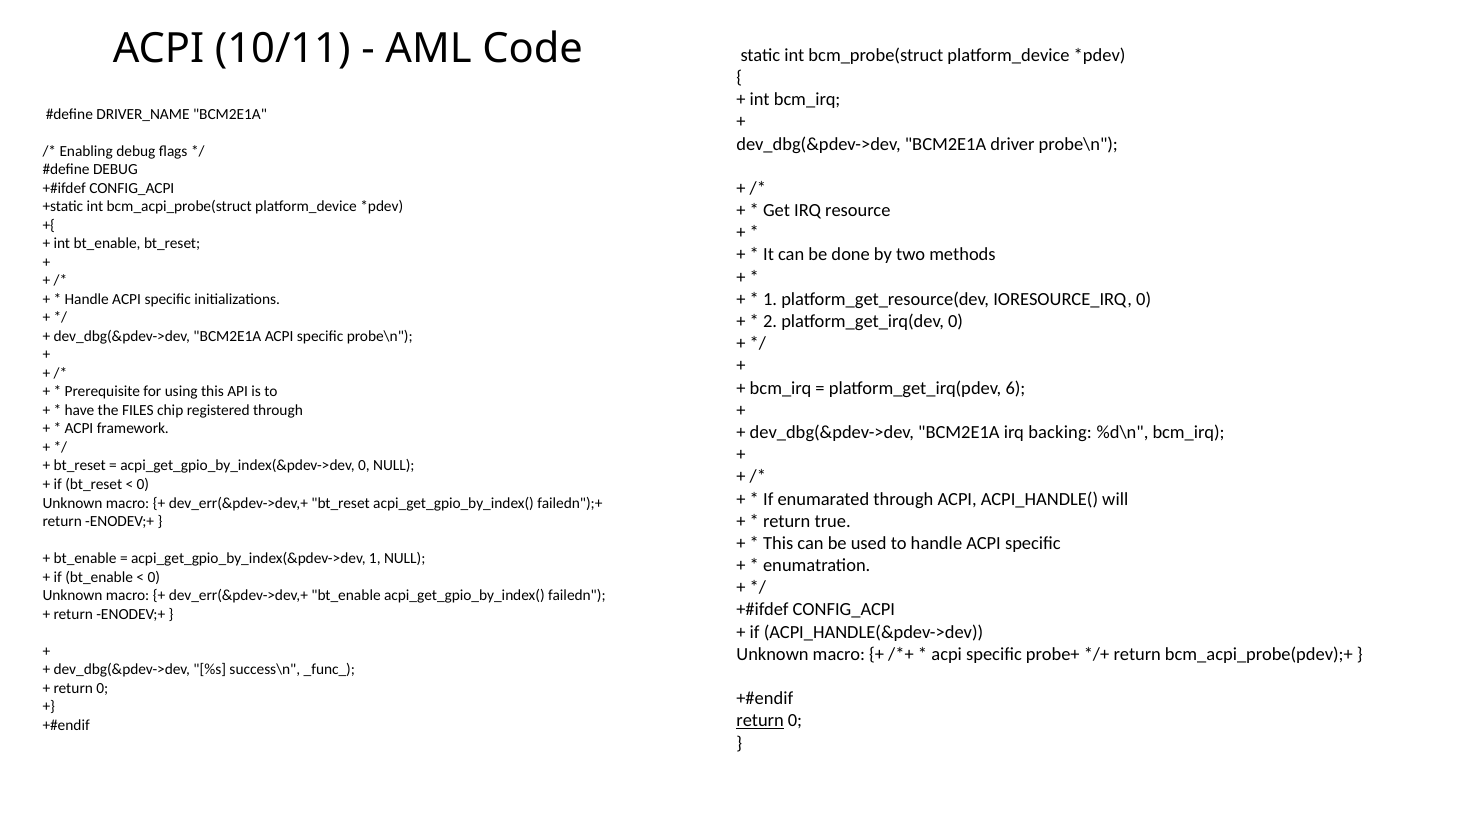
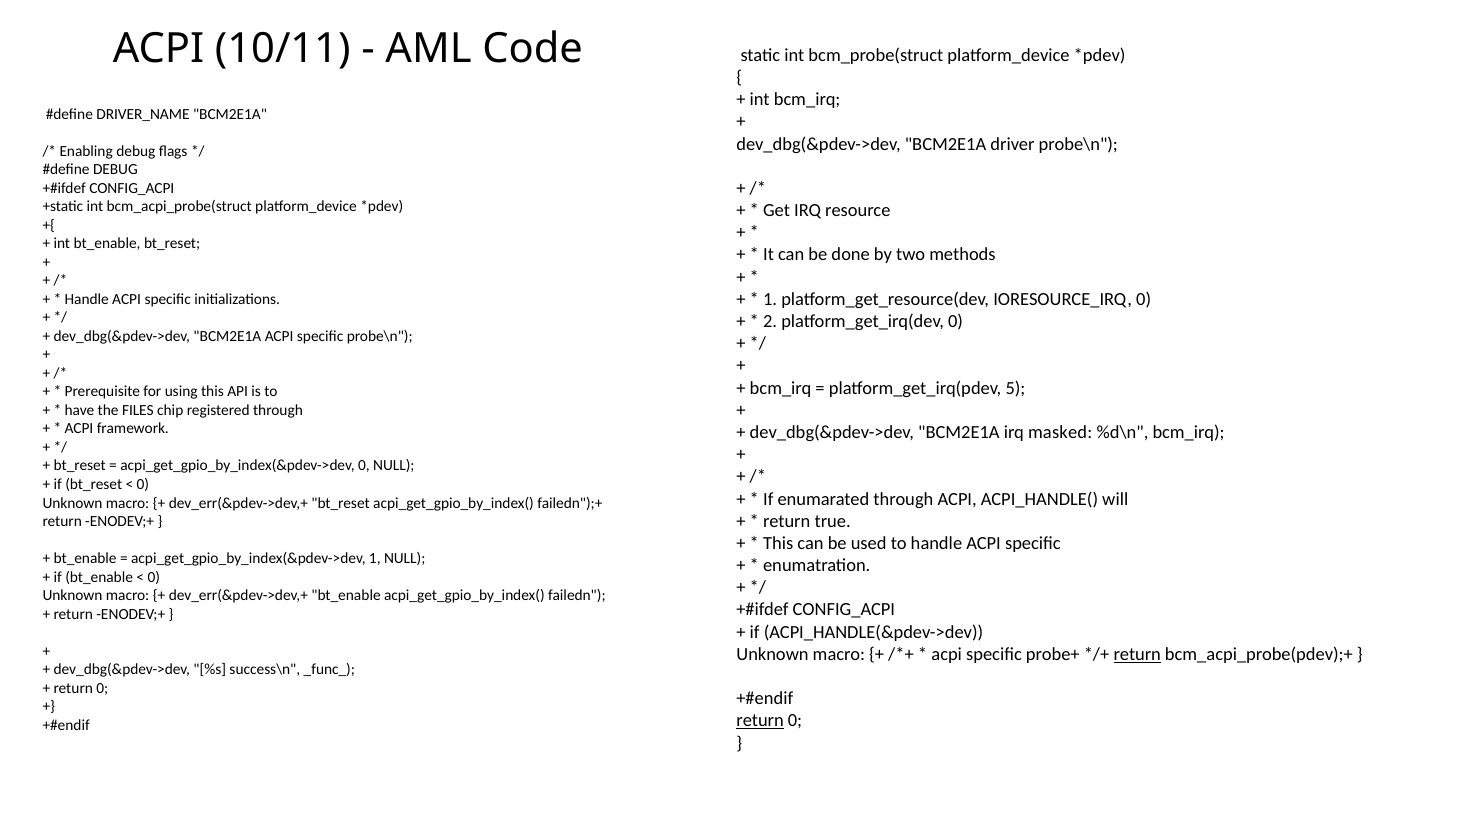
6: 6 -> 5 (1015, 388)
backing: backing -> masked (1060, 433)
return underline: none -> present (1137, 655)
